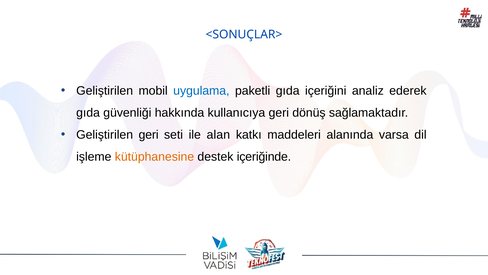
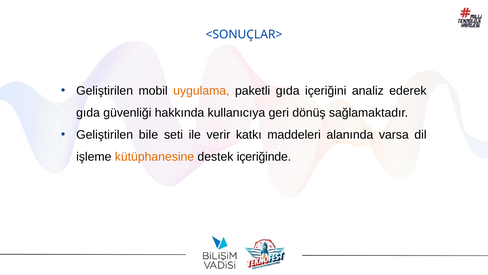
uygulama colour: blue -> orange (201, 91)
Geliştirilen geri: geri -> bile (148, 134)
alan: alan -> verir (218, 134)
